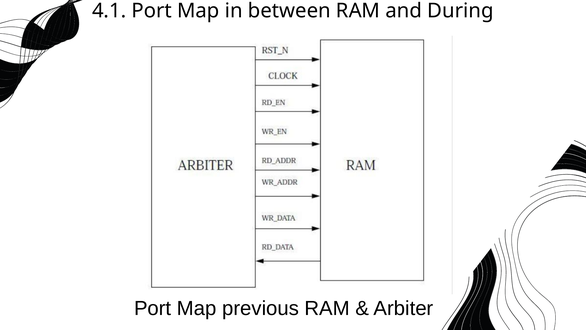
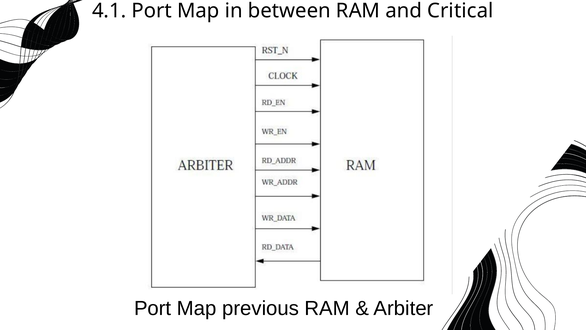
During: During -> Critical (460, 11)
